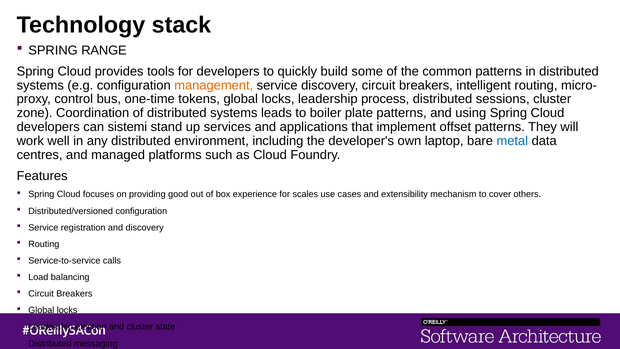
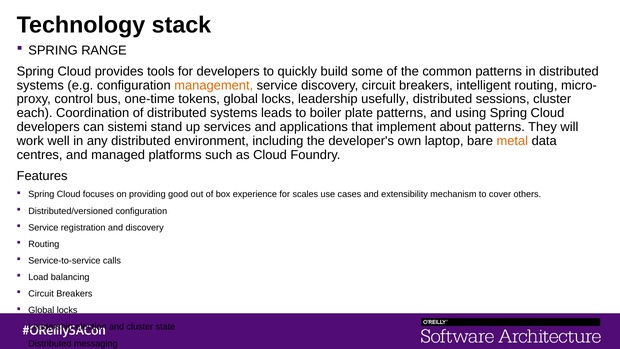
process: process -> usefully (385, 99)
zone: zone -> each (35, 113)
offset: offset -> about (455, 127)
metal colour: blue -> orange (512, 141)
